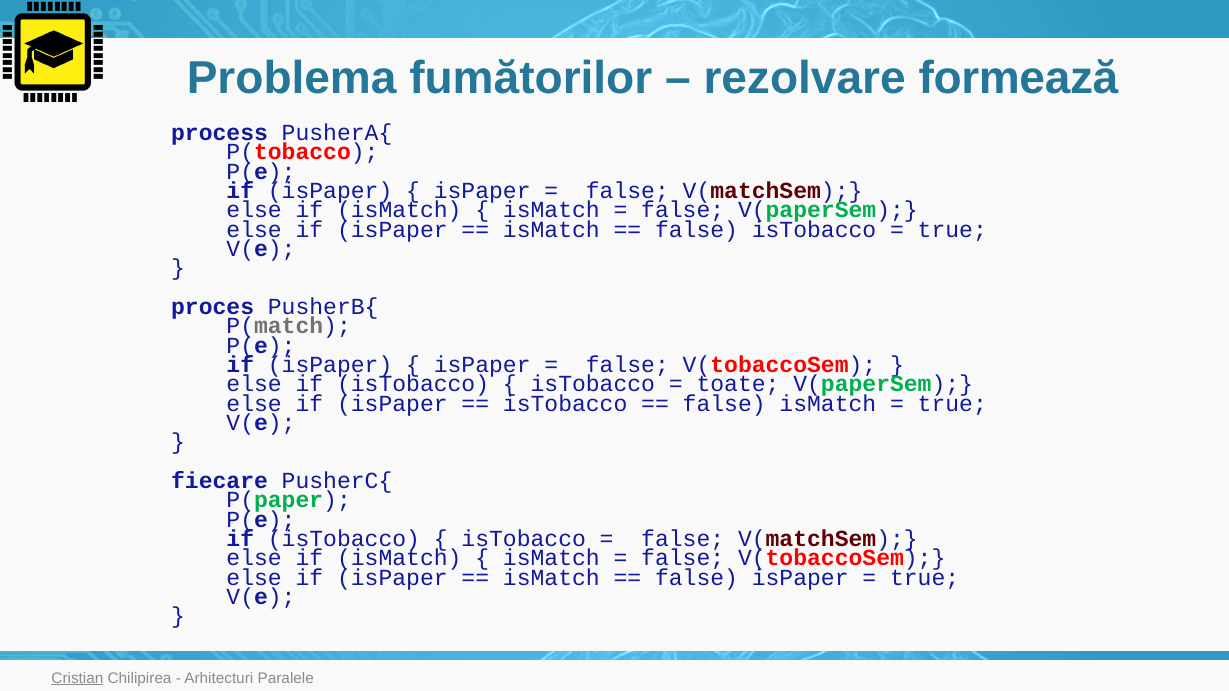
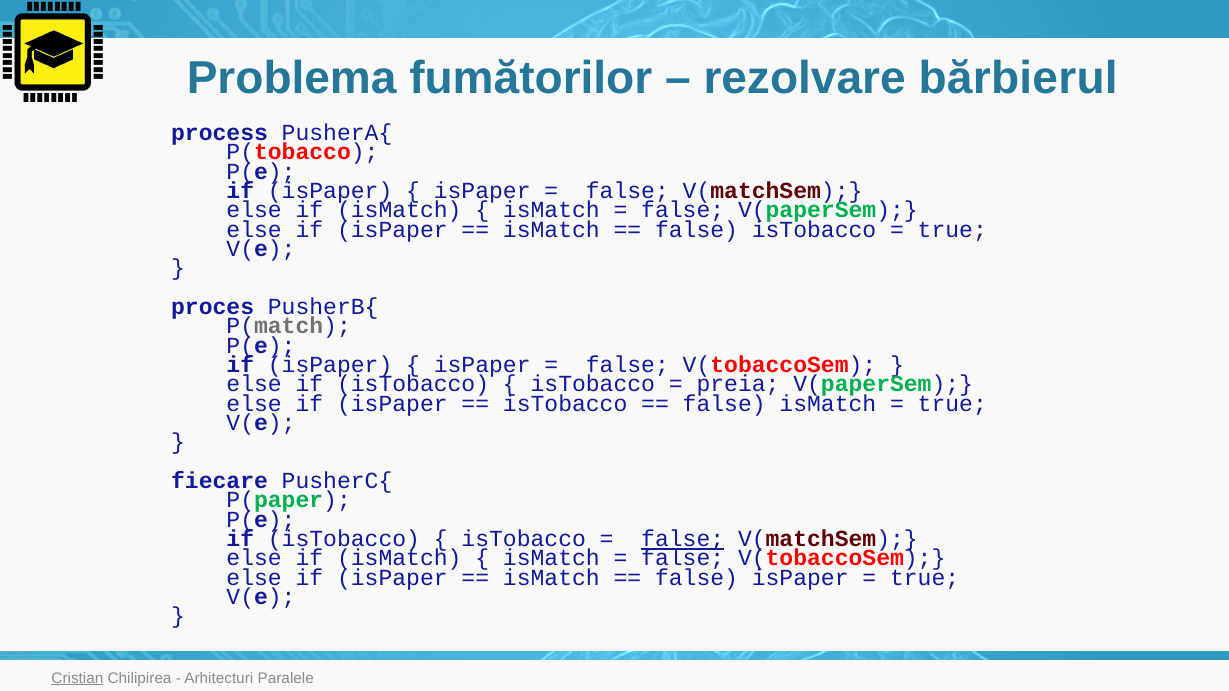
formează: formează -> bărbierul (1018, 78)
toate: toate -> preia (738, 384)
false underline: none -> present (683, 539)
